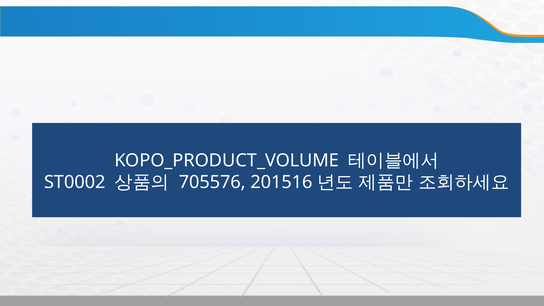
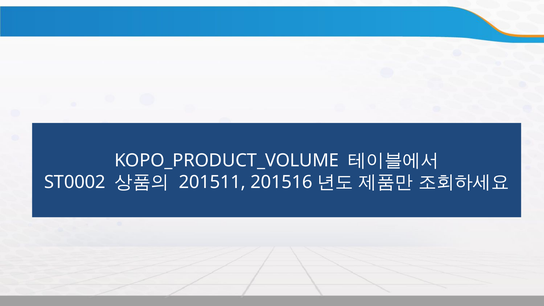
705576: 705576 -> 201511 (212, 182)
